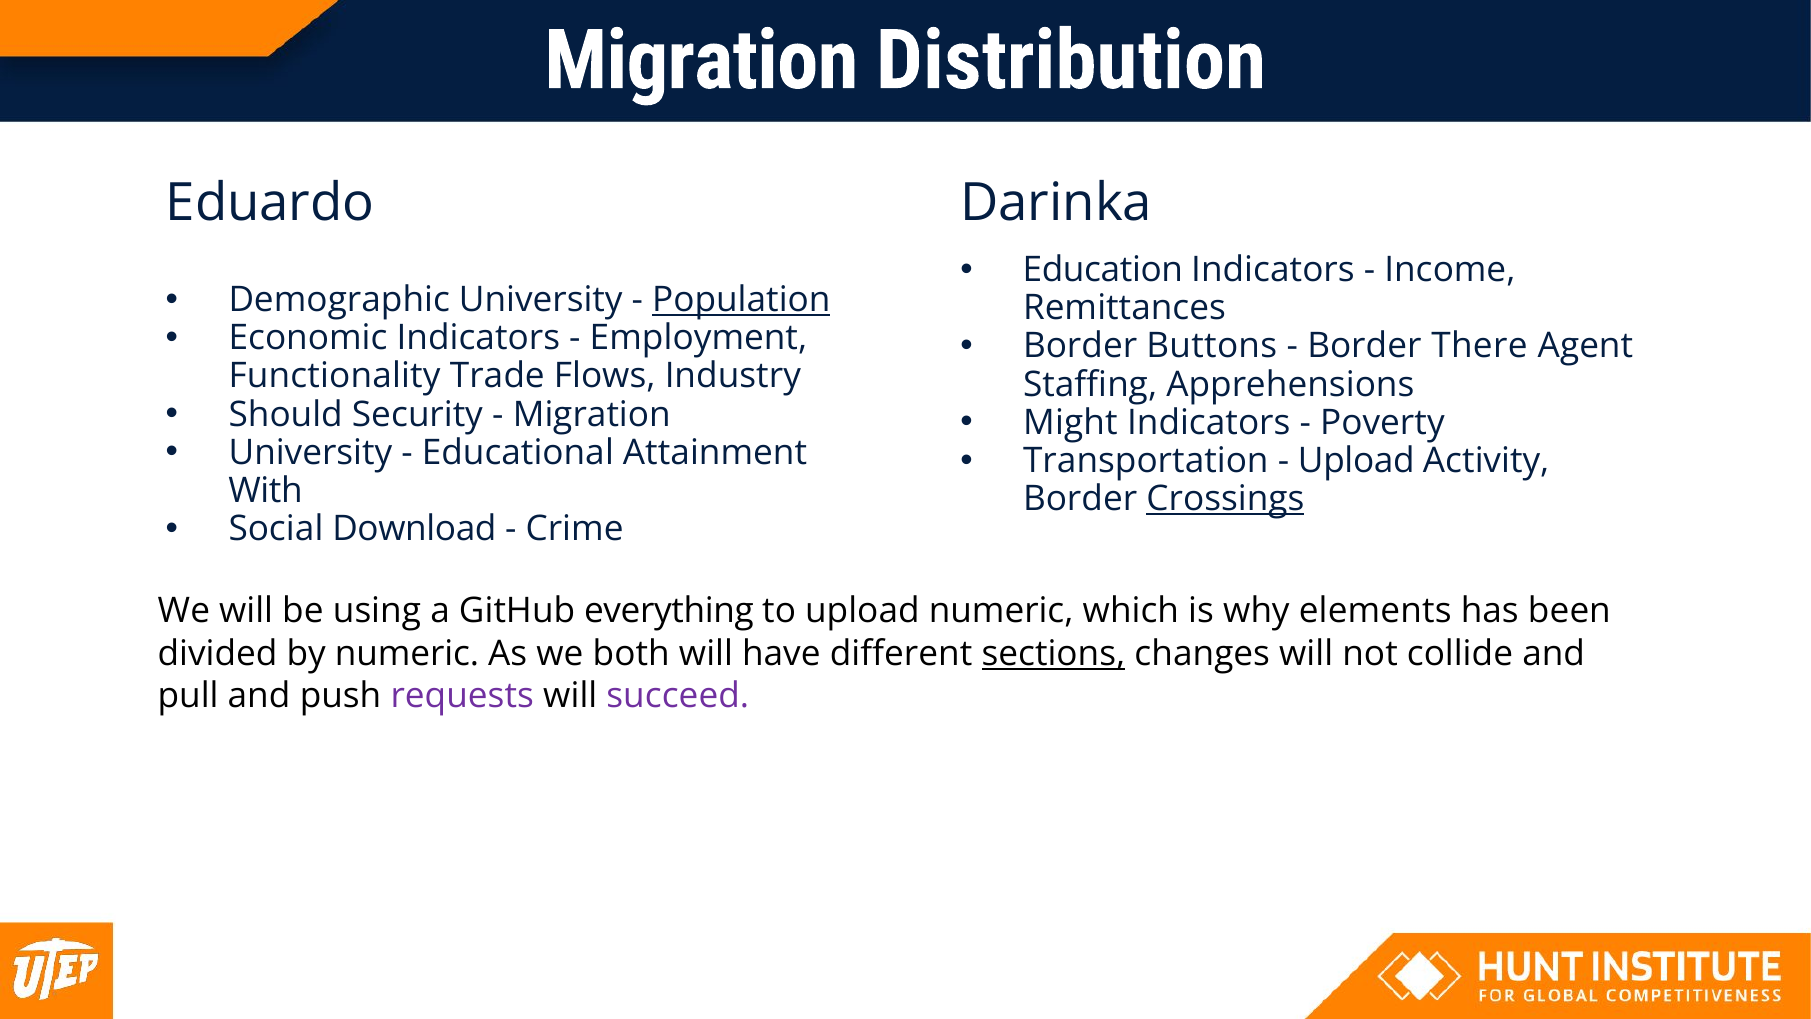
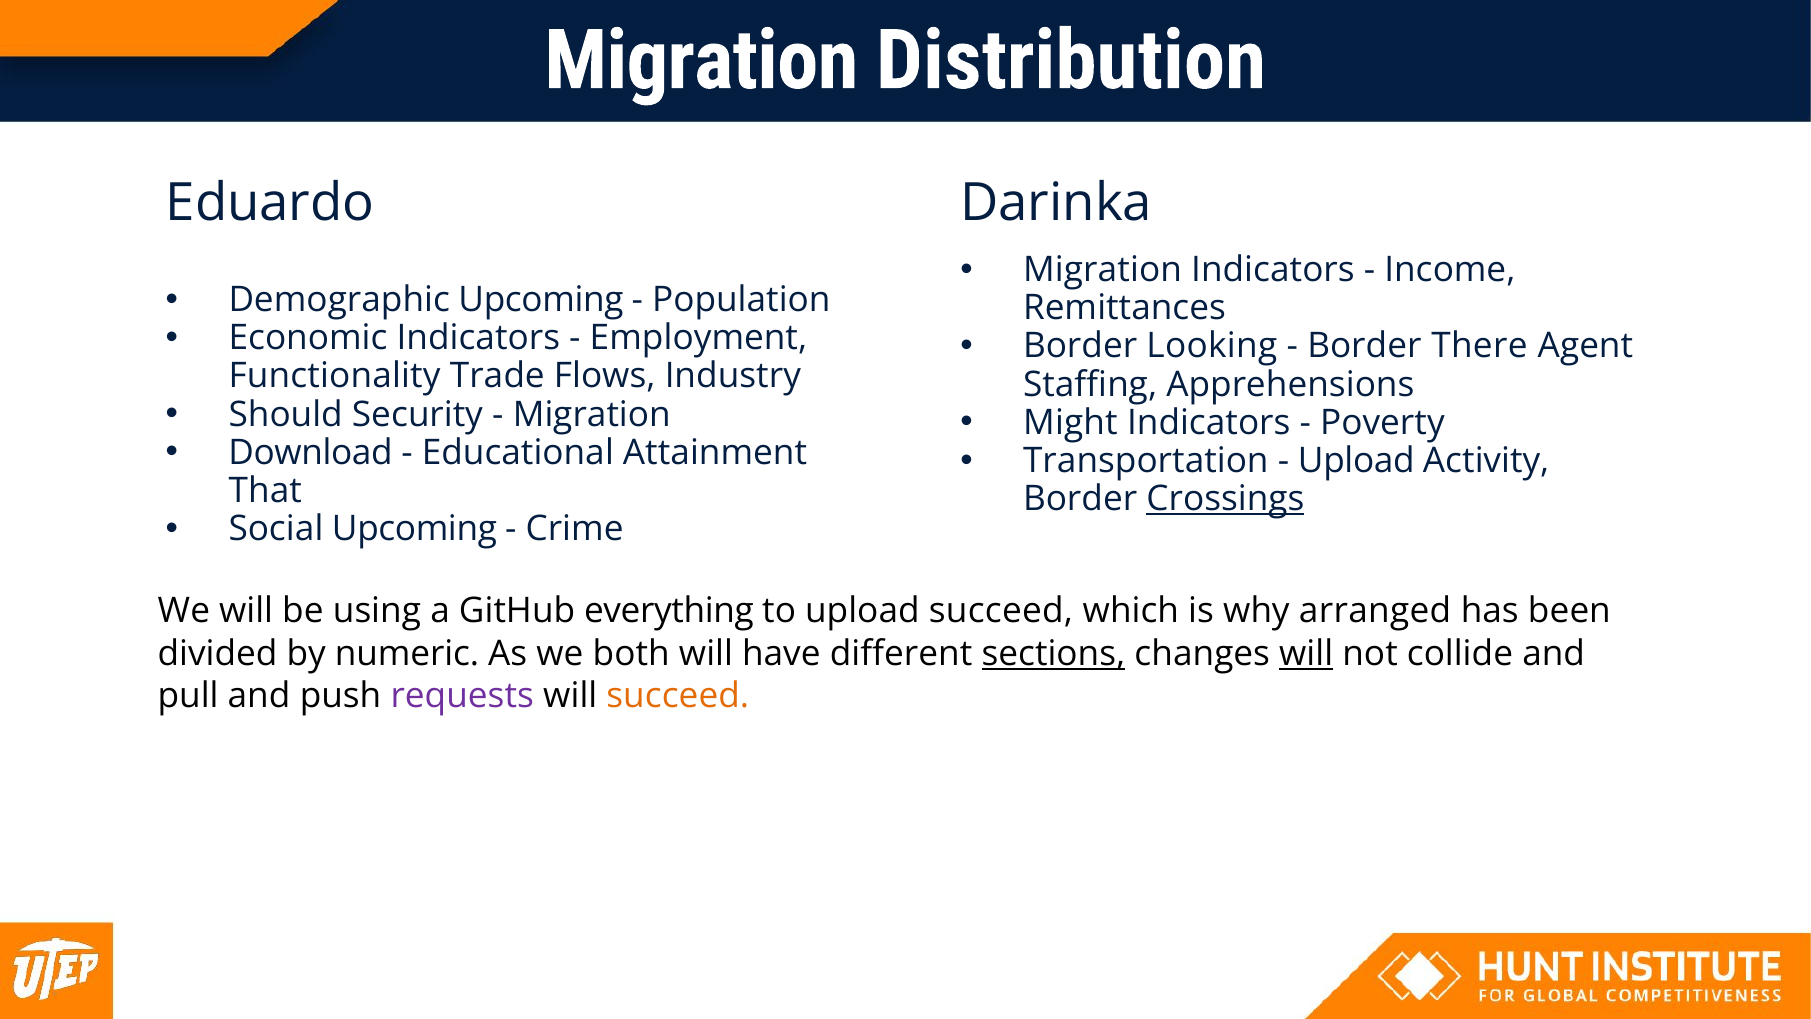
Education: Education -> Migration (1103, 270)
Demographic University: University -> Upcoming (541, 300)
Population underline: present -> none (741, 300)
Buttons: Buttons -> Looking (1212, 346)
University: University -> Download (311, 452)
With: With -> That (265, 491)
Social Download: Download -> Upcoming (414, 529)
upload numeric: numeric -> succeed (1001, 611)
elements: elements -> arranged (1375, 611)
will underline: none -> present (1306, 653)
succeed colour: purple -> orange (678, 696)
